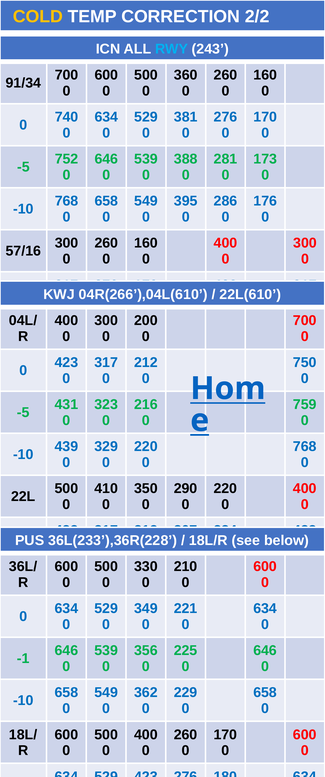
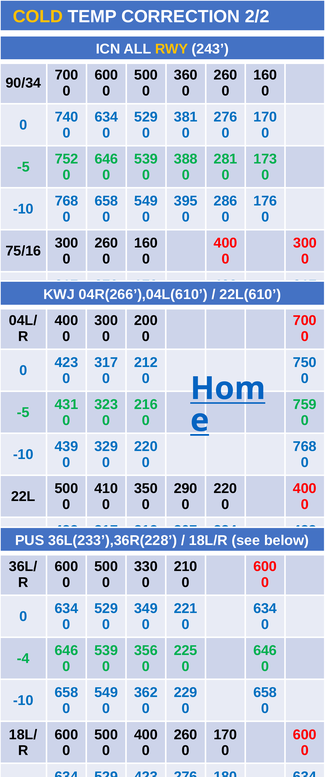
RWY colour: light blue -> yellow (172, 49)
91/34: 91/34 -> 90/34 (23, 83)
57/16: 57/16 -> 75/16 (23, 251)
-1: -1 -> -4 (23, 659)
